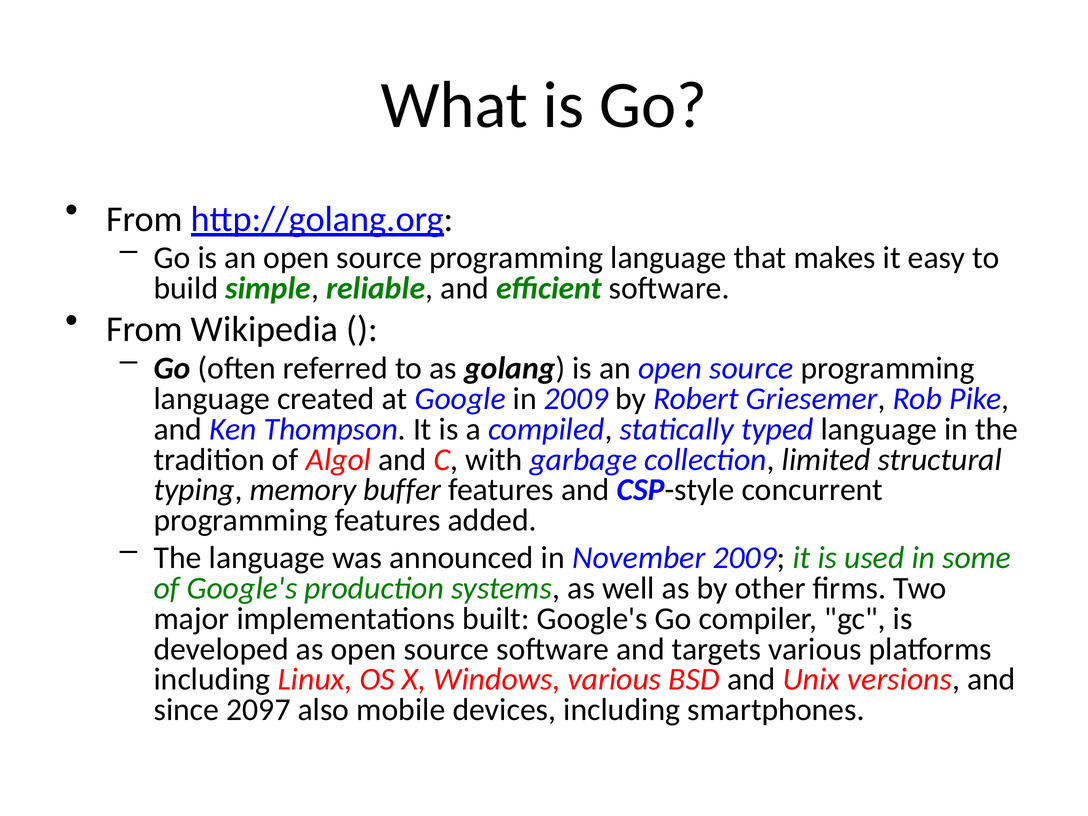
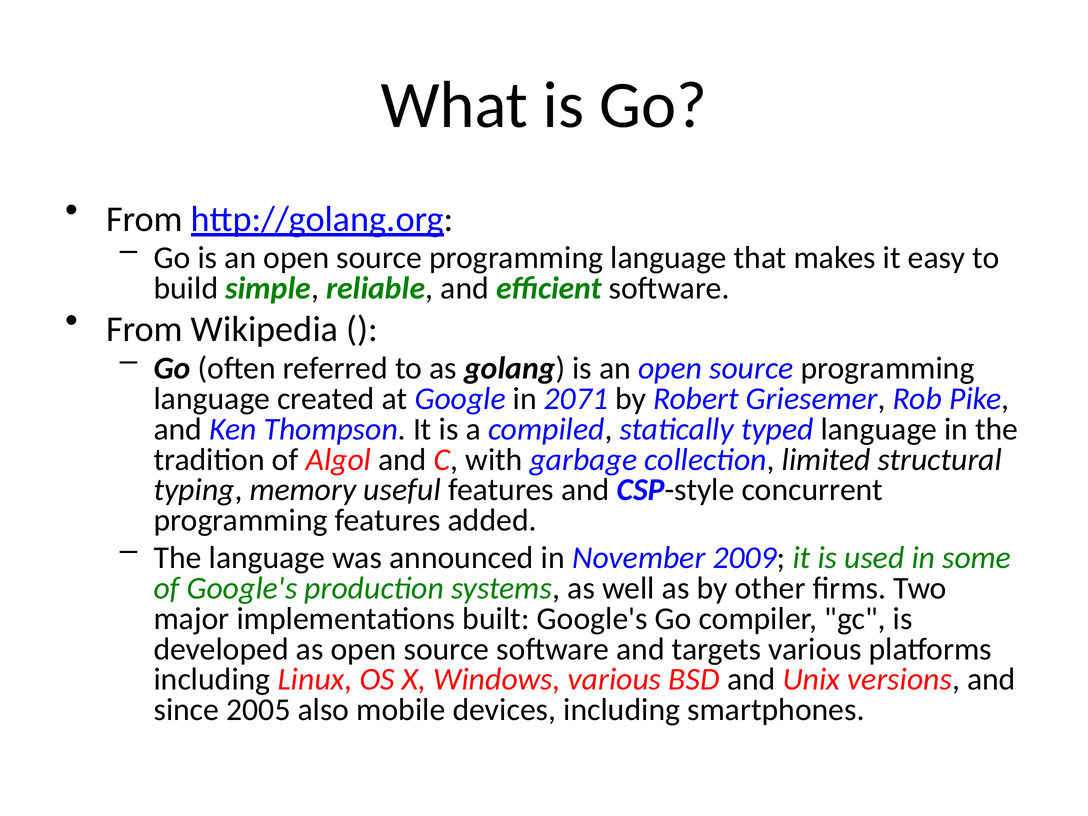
in 2009: 2009 -> 2071 (576, 399)
buffer: buffer -> useful (402, 490)
2097: 2097 -> 2005 (258, 710)
